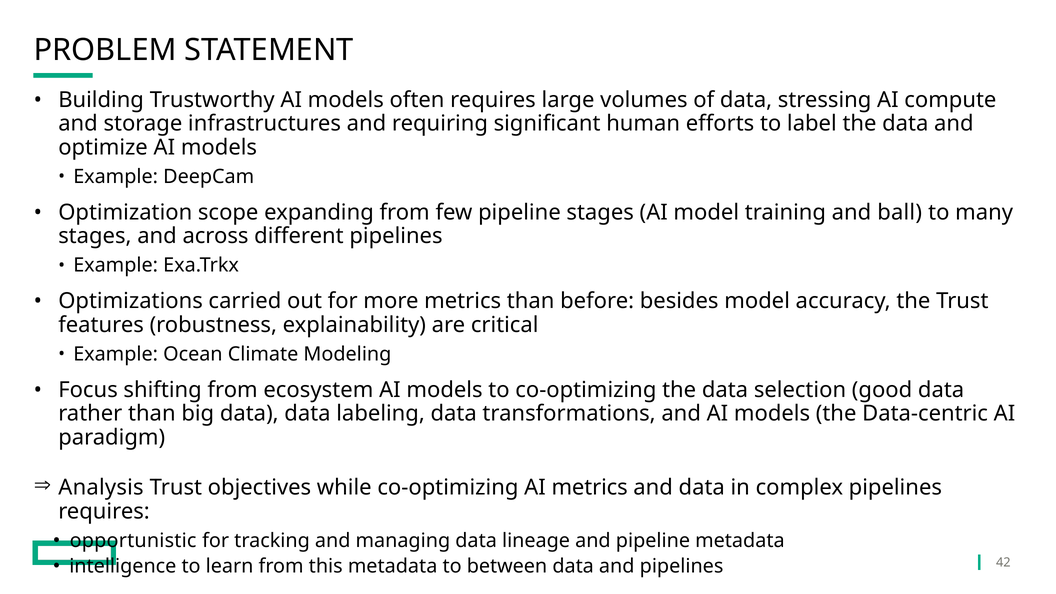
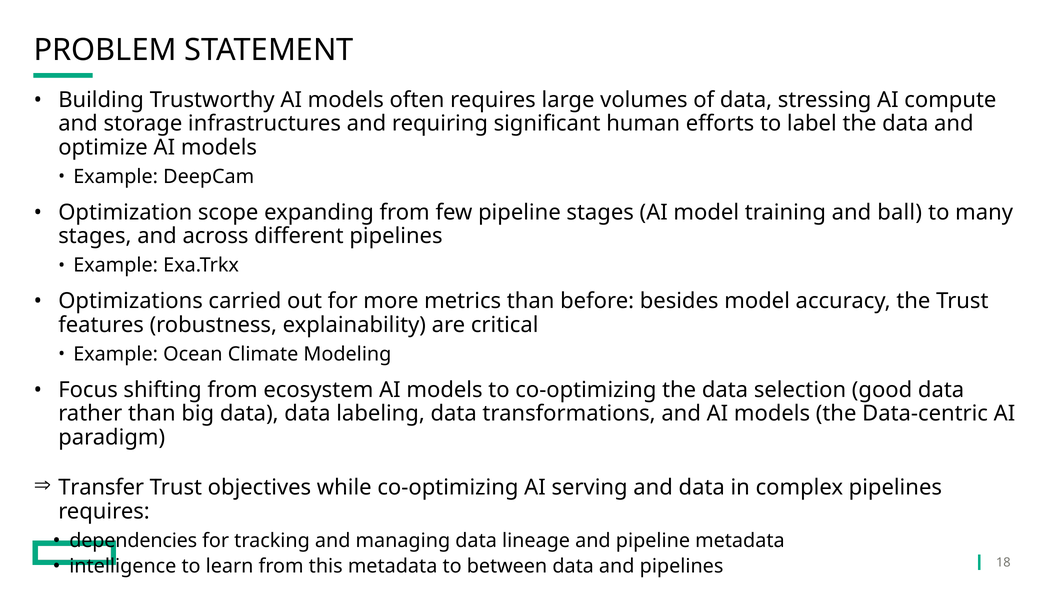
Analysis: Analysis -> Transfer (101, 488)
AI metrics: metrics -> serving (590, 488)
opportunistic: opportunistic -> dependencies (133, 540)
42: 42 -> 18 (1003, 562)
